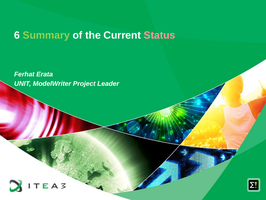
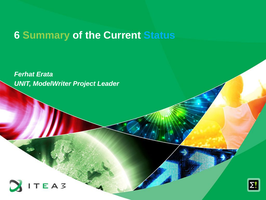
Status colour: pink -> light blue (160, 35)
